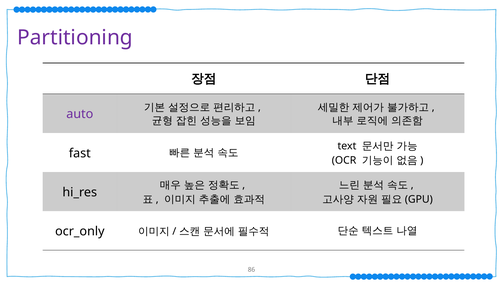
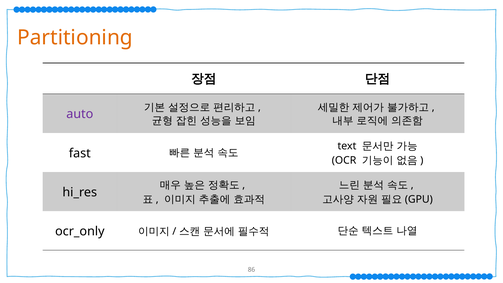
Partitioning colour: purple -> orange (75, 38)
